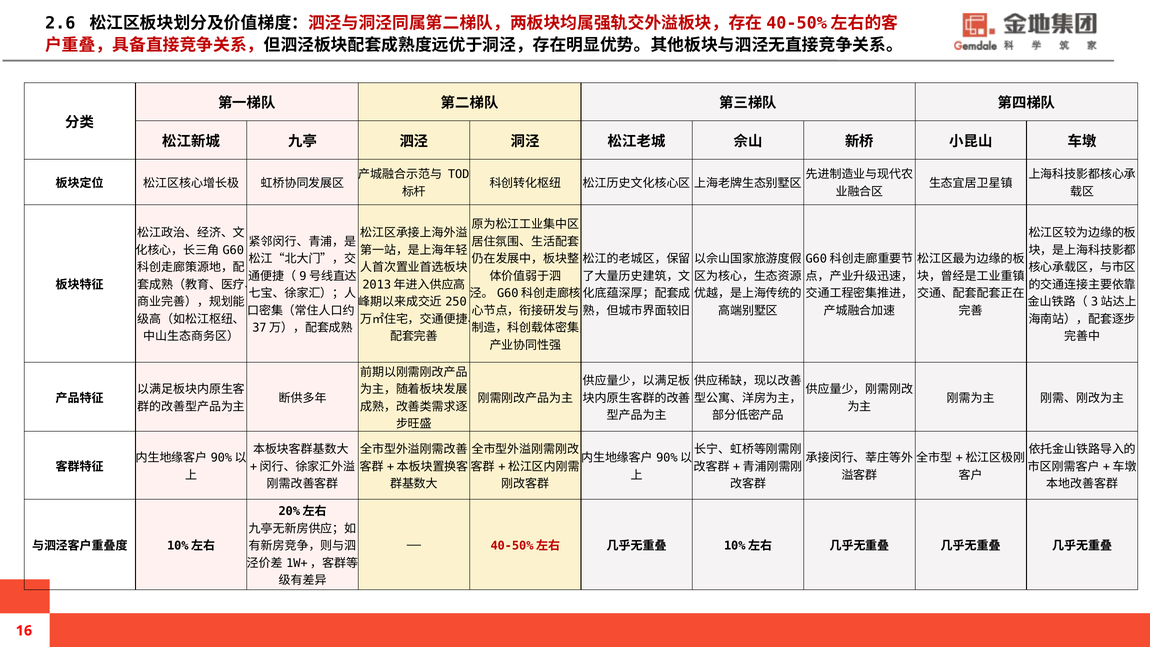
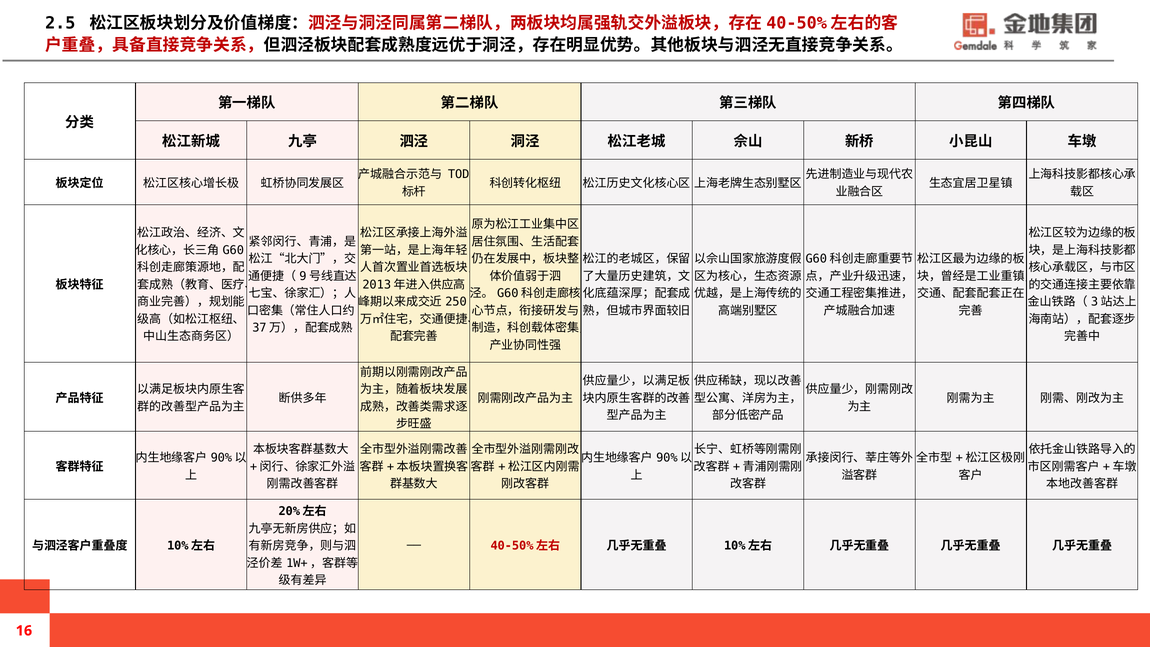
2.6: 2.6 -> 2.5 (60, 23)
